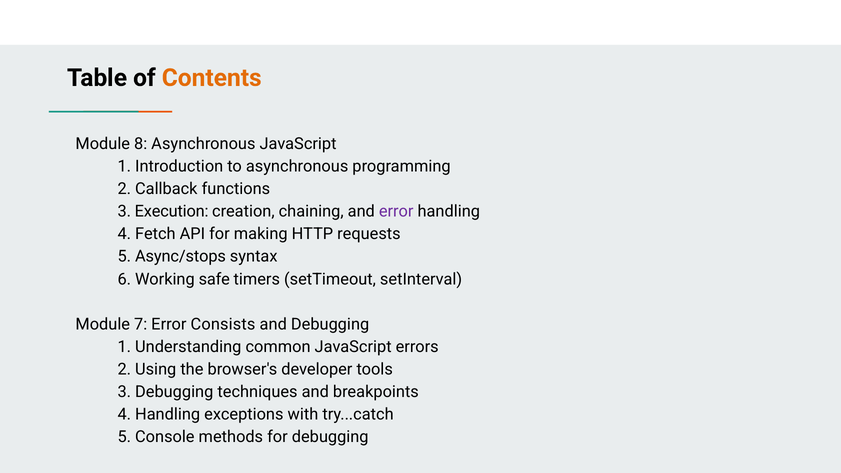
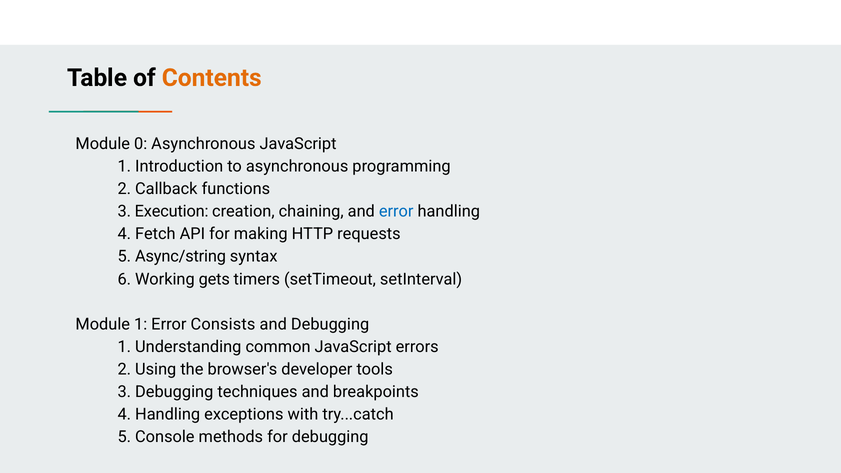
8: 8 -> 0 (141, 144)
error colour: purple -> blue (396, 212)
Async/stops: Async/stops -> Async/string (181, 257)
safe: safe -> gets (214, 279)
Module 7: 7 -> 1 (141, 324)
